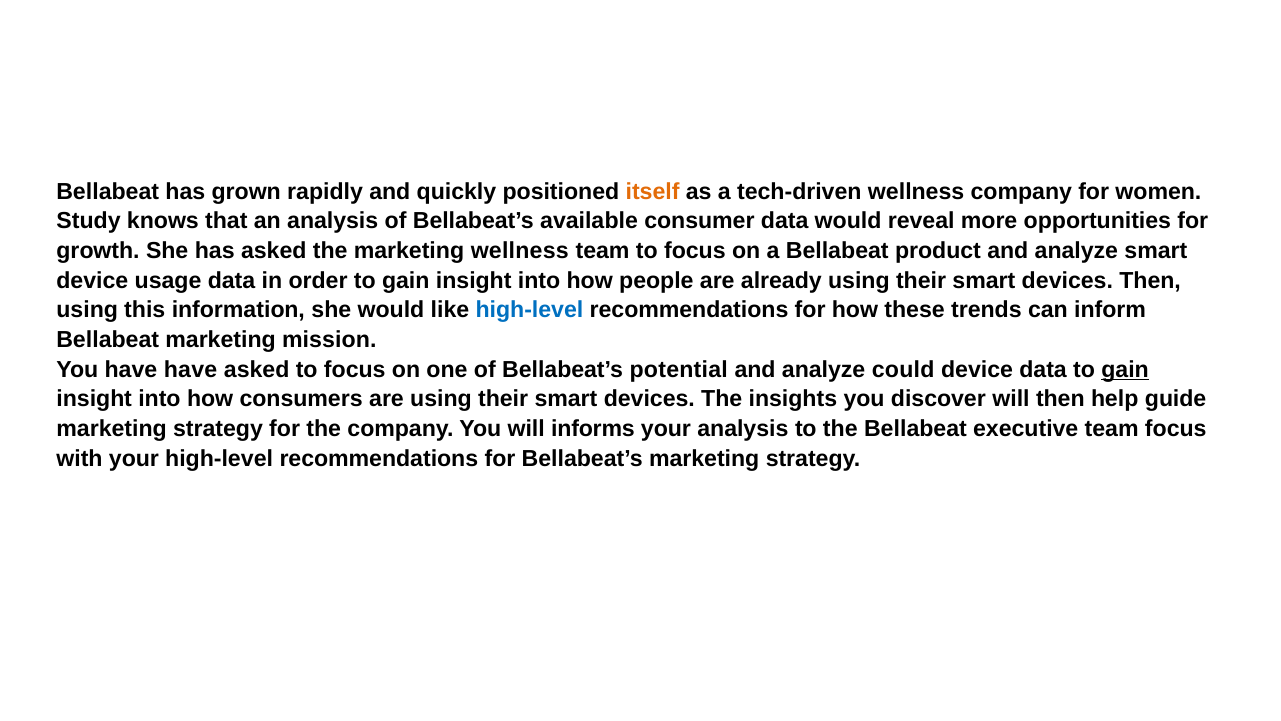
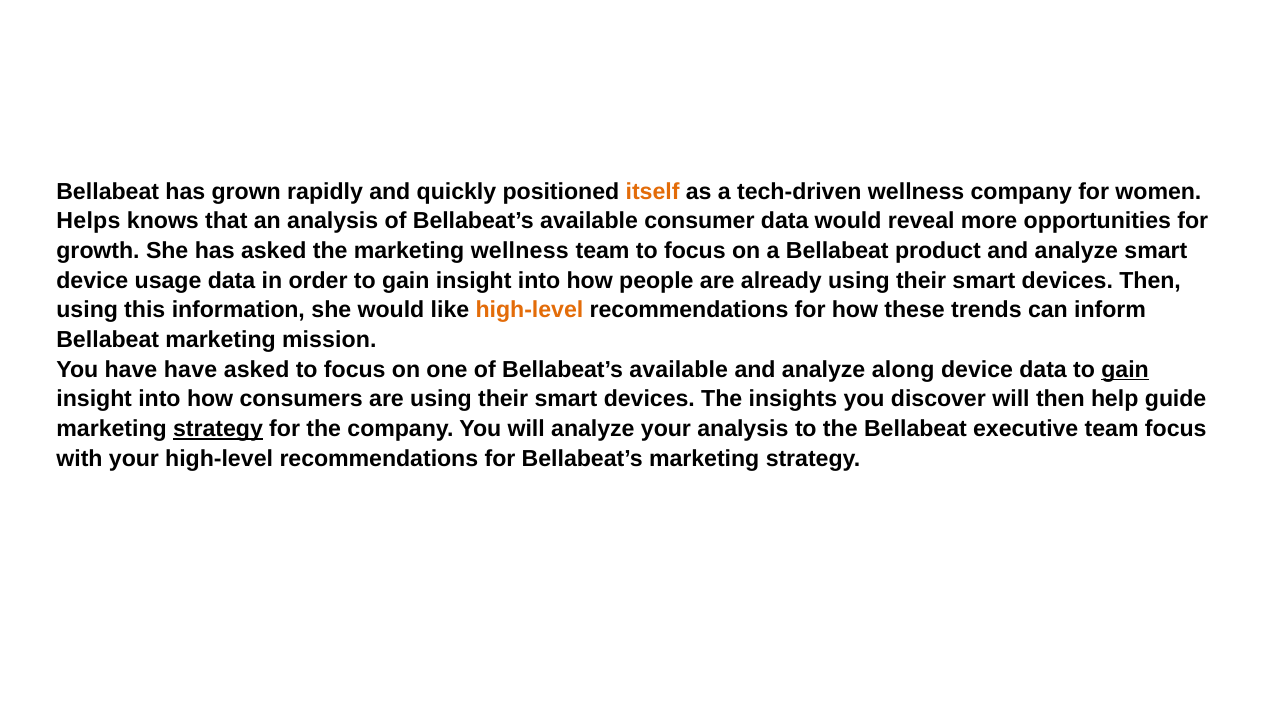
Study: Study -> Helps (88, 221)
high-level colour: blue -> orange (529, 310)
one of Bellabeat’s potential: potential -> available (679, 369)
could: could -> along (903, 369)
strategy underline: none -> present (218, 429)
will informs: informs -> analyze (593, 429)
